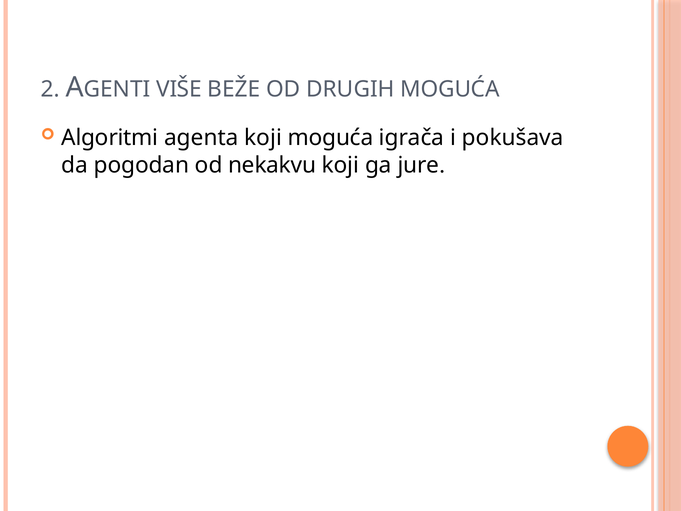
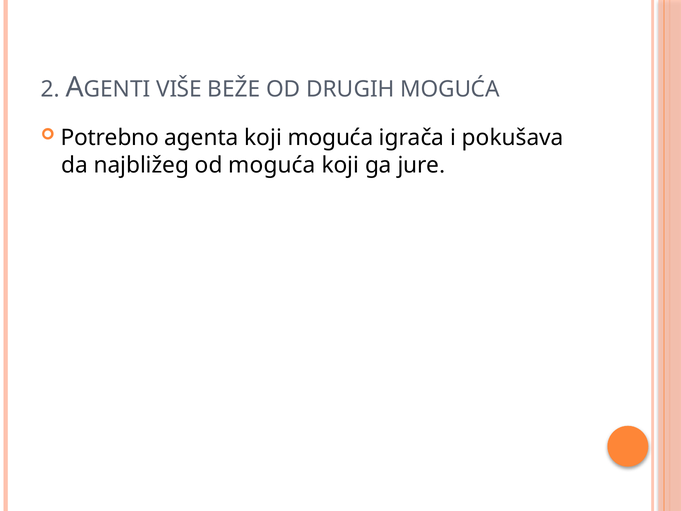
Algoritmi: Algoritmi -> Potrebno (110, 138)
pogodan: pogodan -> najbližeg (141, 165)
od nekakvu: nekakvu -> moguća (272, 165)
